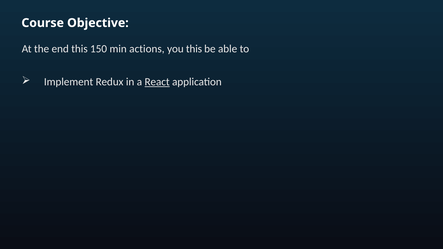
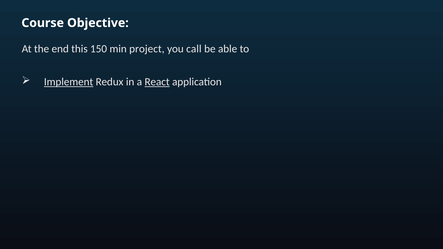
actions: actions -> project (147, 49)
you this: this -> call (194, 49)
Implement underline: none -> present (69, 82)
